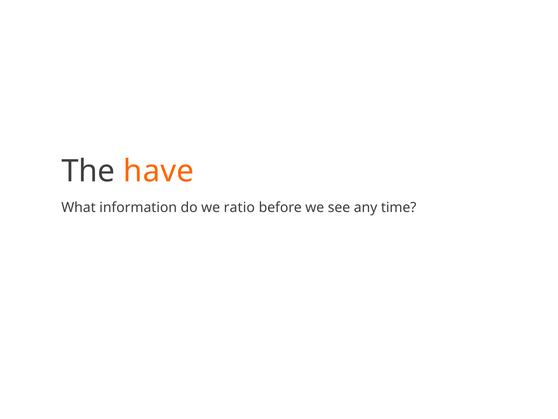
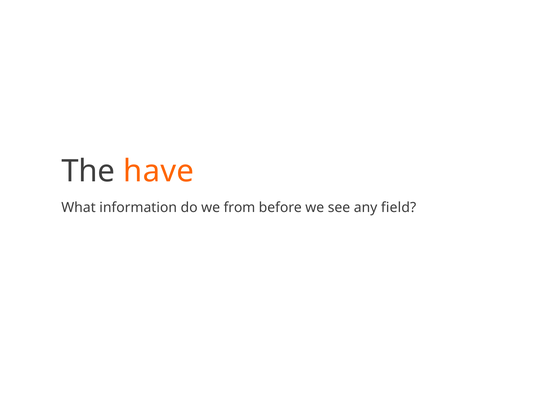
ratio: ratio -> from (239, 207)
time: time -> field (399, 207)
